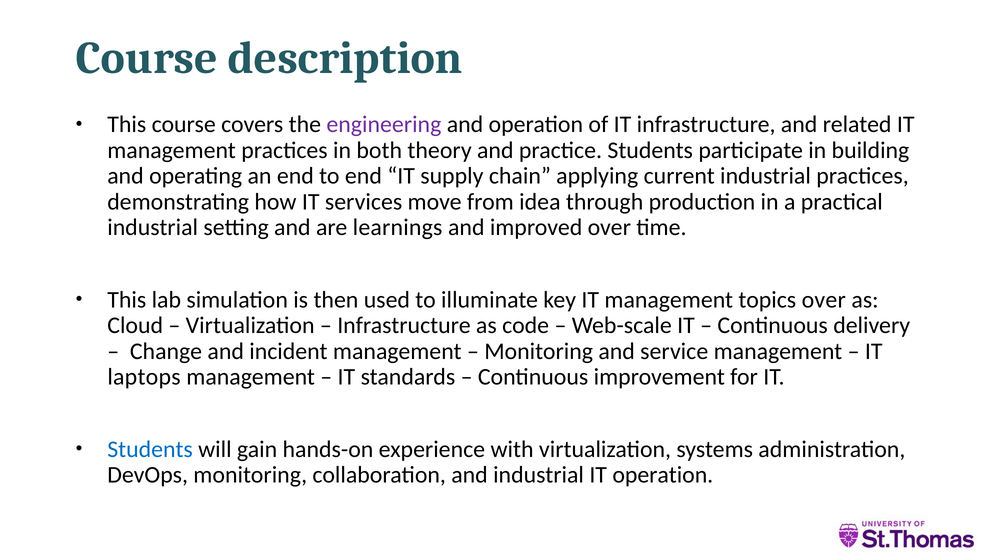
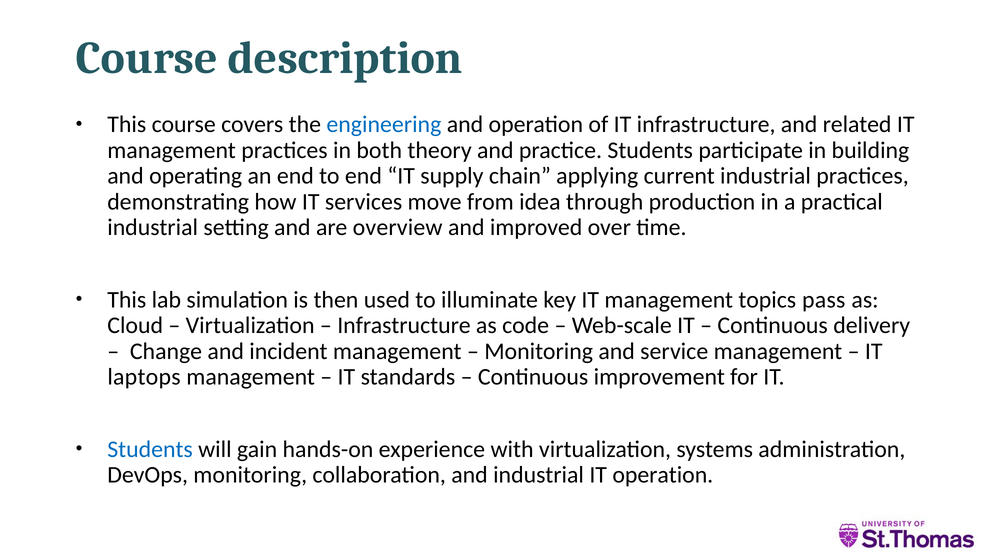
engineering colour: purple -> blue (384, 124)
learnings: learnings -> overview (398, 228)
topics over: over -> pass (824, 300)
